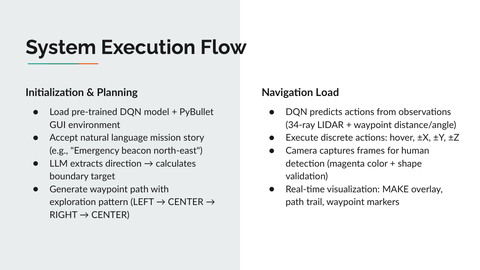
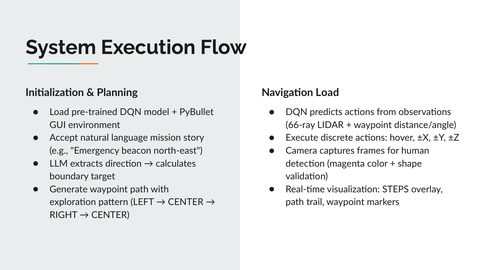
34-ray: 34-ray -> 66-ray (300, 125)
MAKE: MAKE -> STEPS (396, 189)
